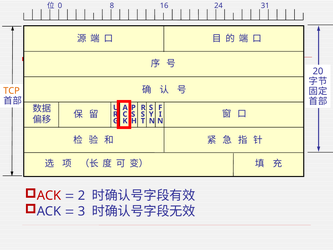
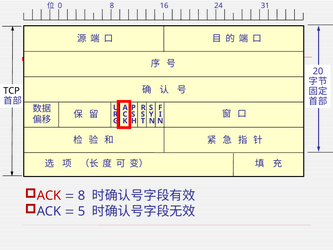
TCP colour: orange -> black (12, 91)
2: 2 -> 8 (82, 195)
3: 3 -> 5 (82, 211)
